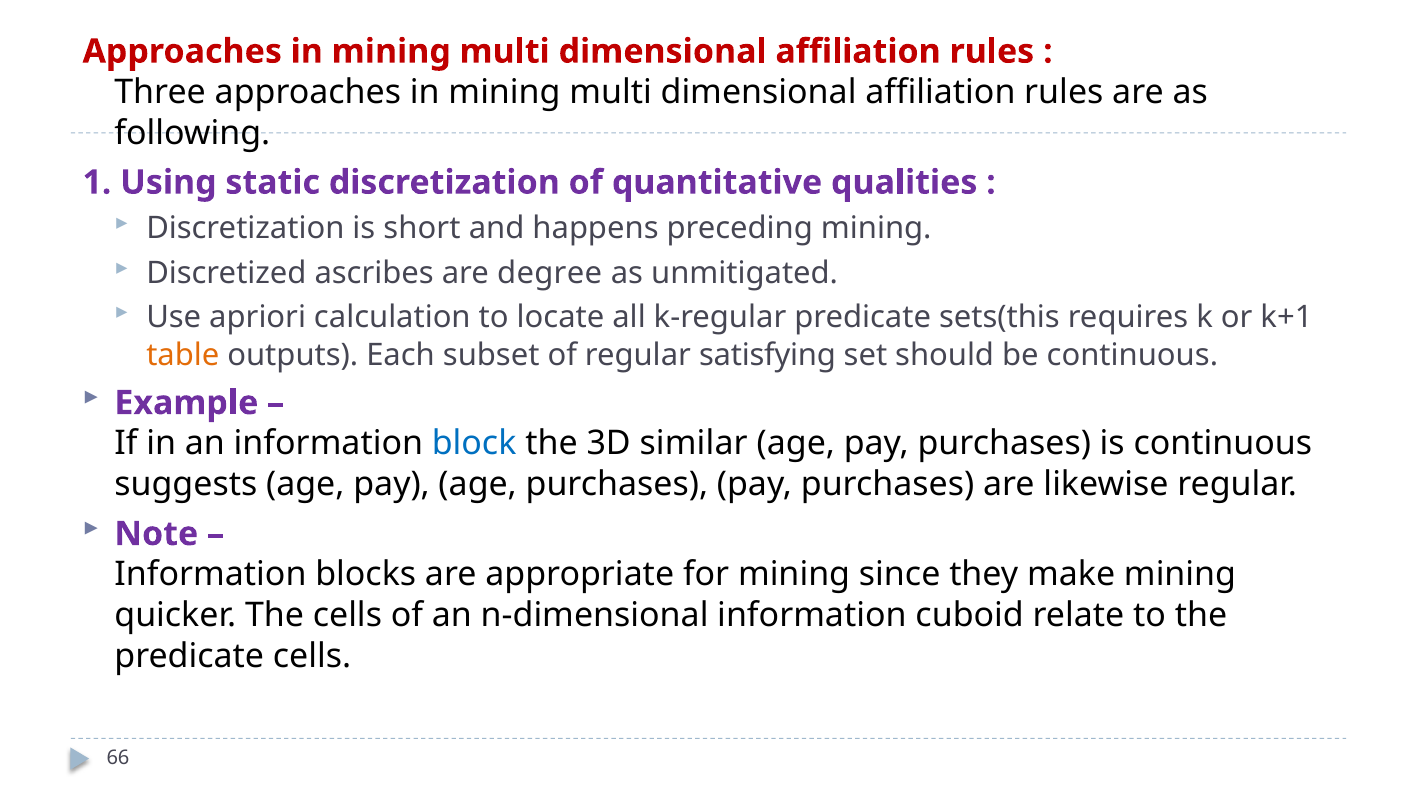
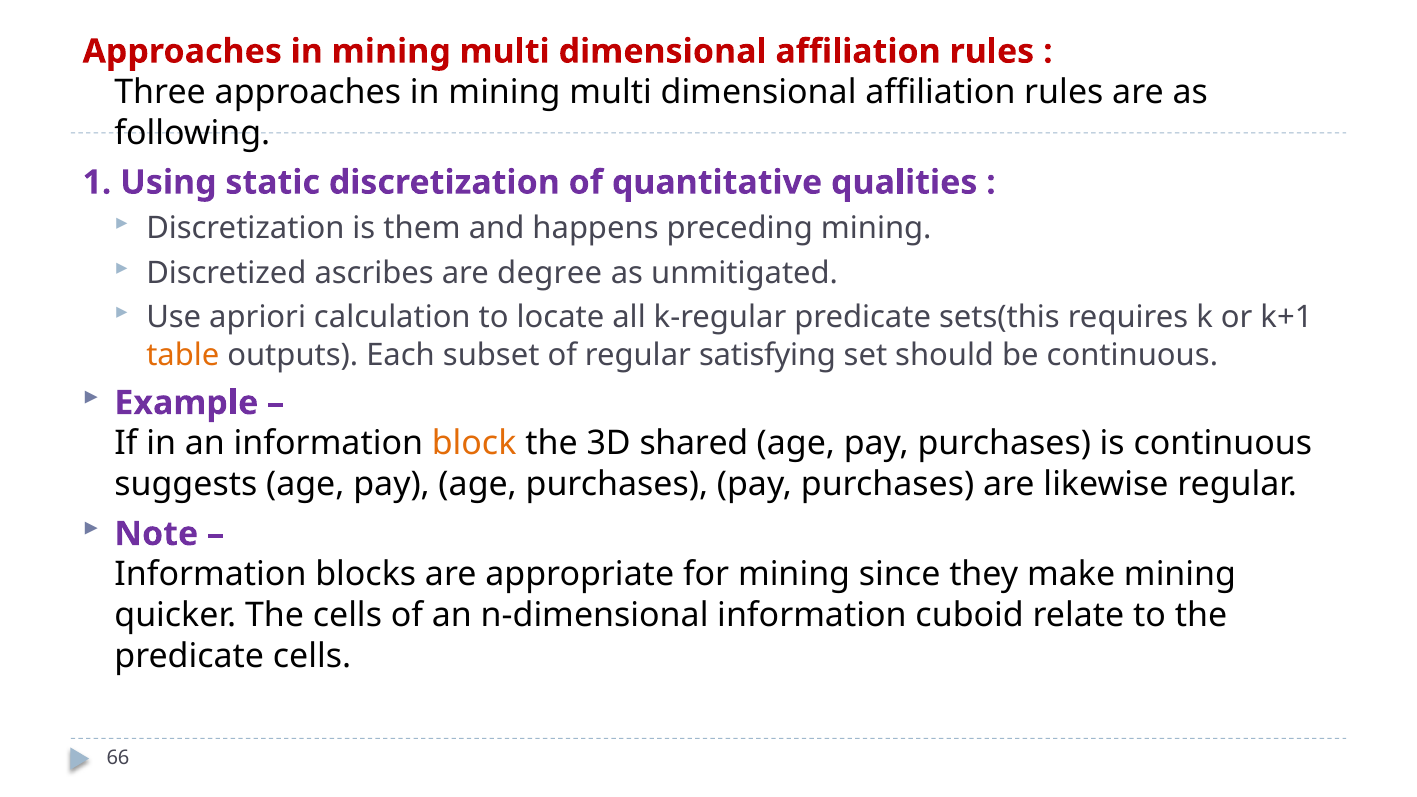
short: short -> them (422, 229)
block colour: blue -> orange (474, 444)
similar: similar -> shared (694, 444)
